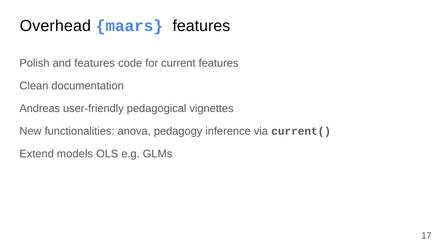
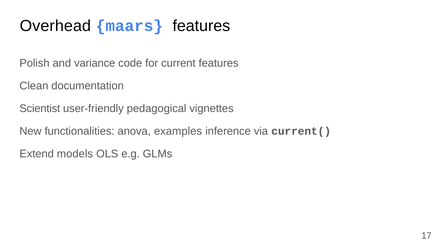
and features: features -> variance (95, 63)
Andreas: Andreas -> Scientist (40, 108)
pedagogy: pedagogy -> examples (178, 131)
